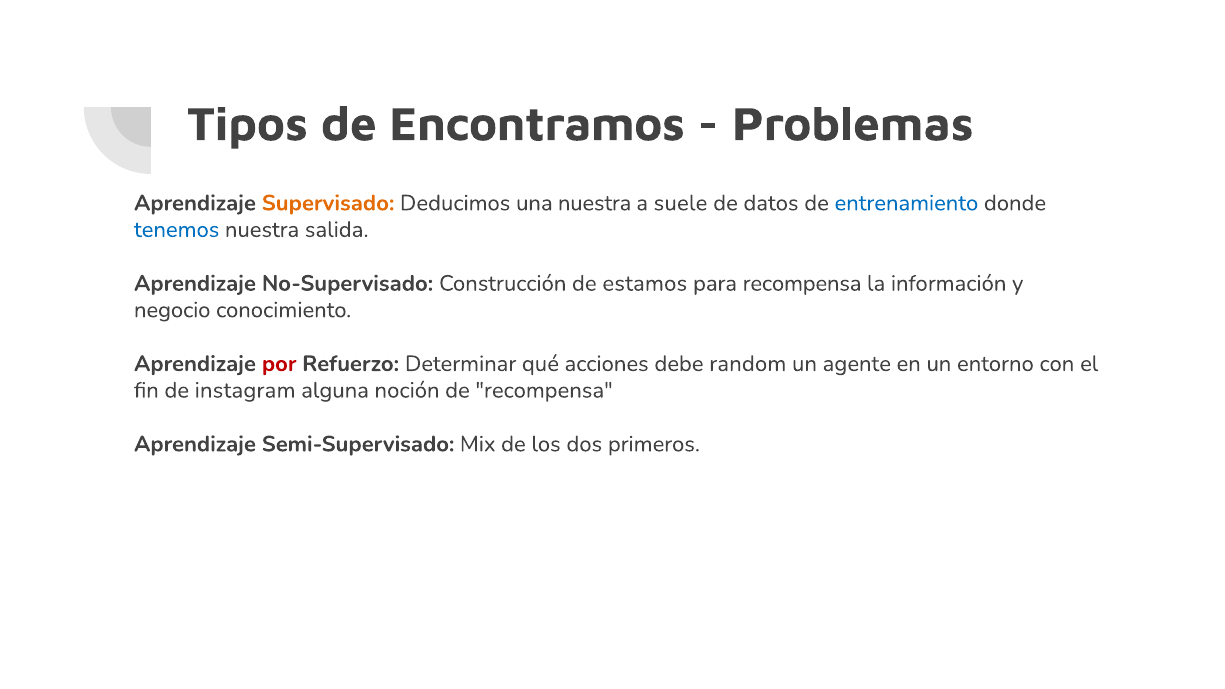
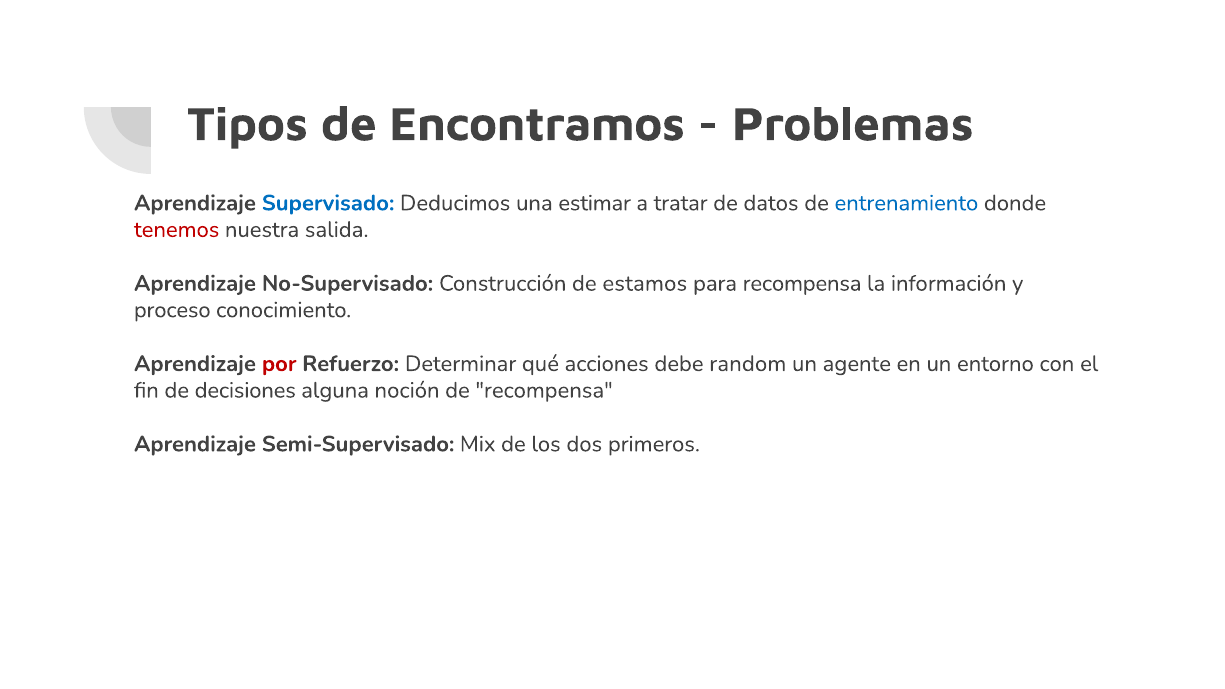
Supervisado colour: orange -> blue (328, 203)
una nuestra: nuestra -> estimar (595, 203)
suele: suele -> tratar (681, 203)
tenemos colour: blue -> red (177, 230)
negocio: negocio -> proceso (172, 310)
instagram: instagram -> decisiones (245, 390)
